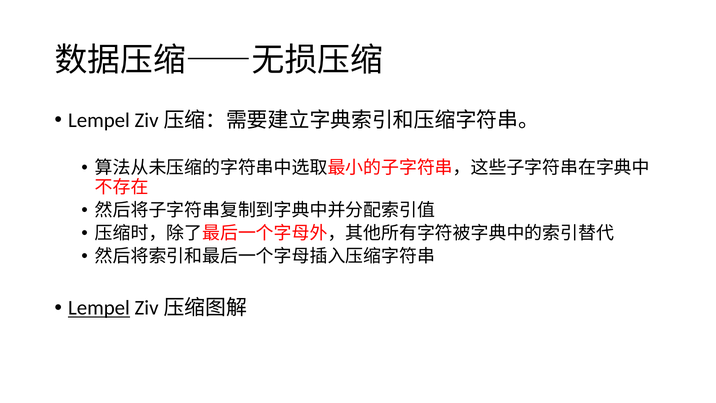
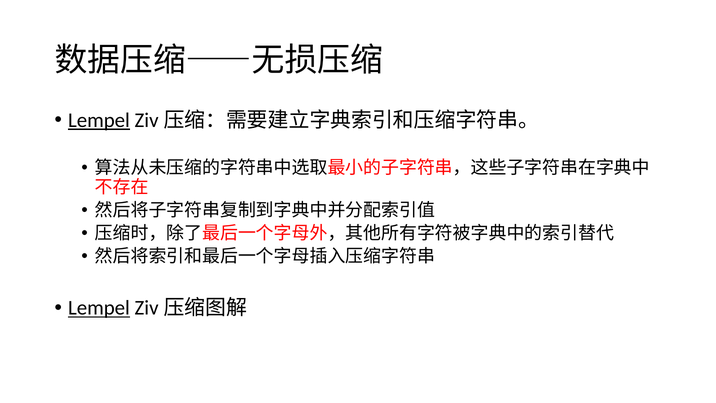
Lempel underline: none -> present (99, 120)
